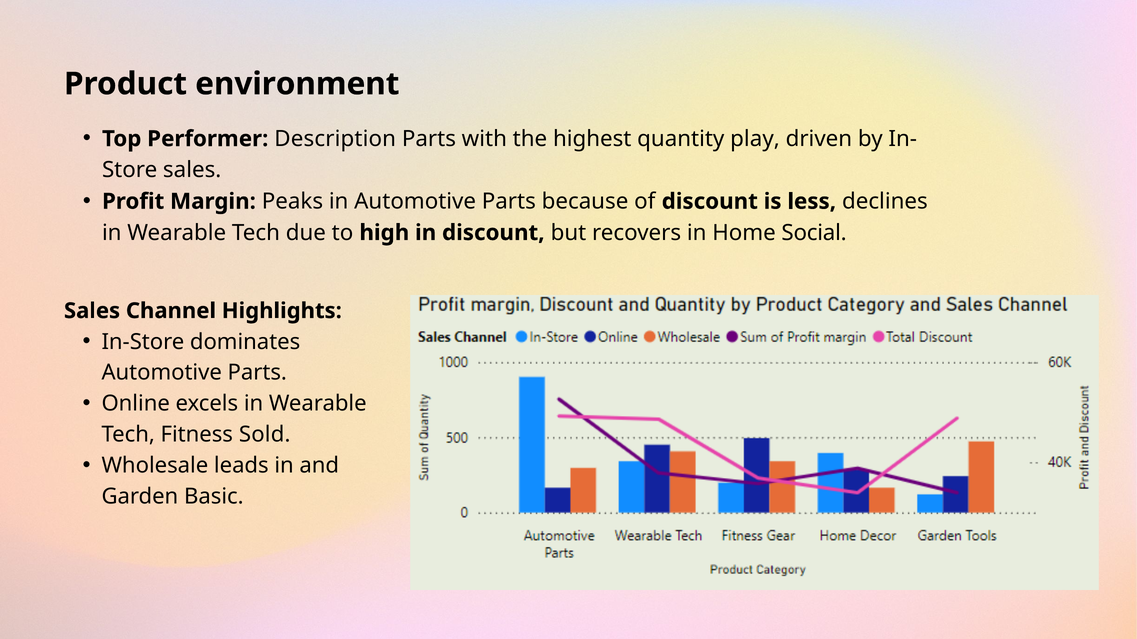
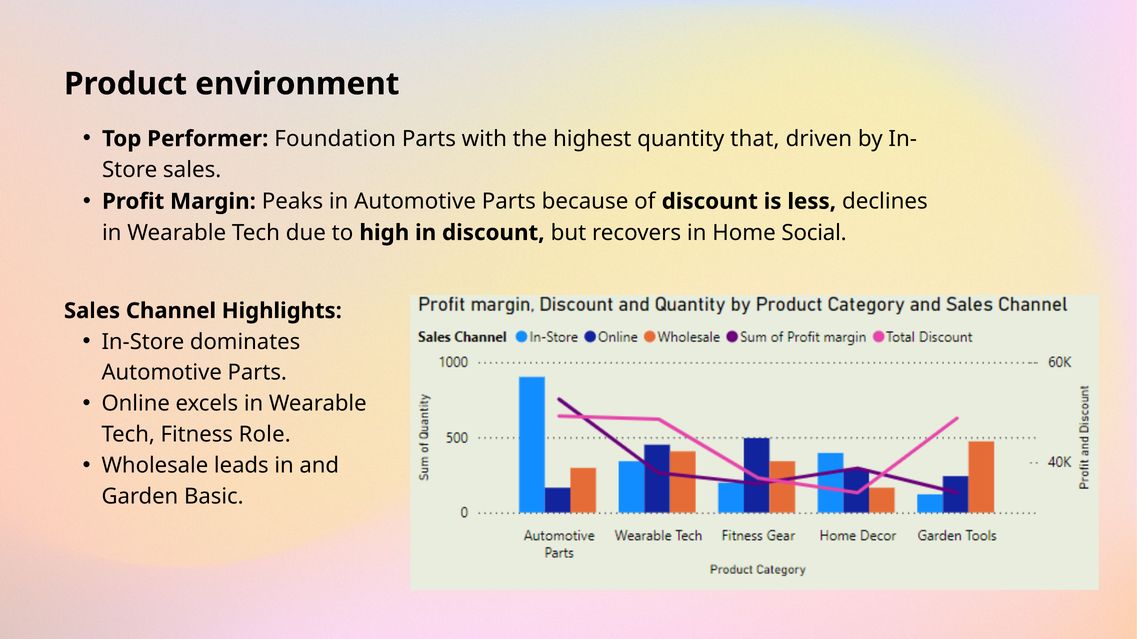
Description: Description -> Foundation (335, 139)
play: play -> that (755, 139)
Sold: Sold -> Role (265, 435)
